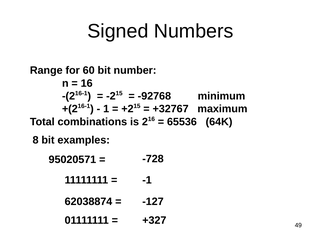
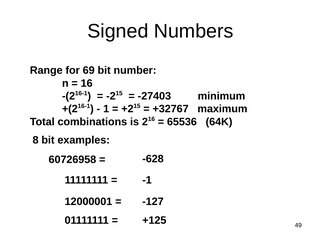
60: 60 -> 69 (89, 70)
-92768: -92768 -> -27403 (154, 96)
95020571: 95020571 -> 60726958 (72, 159)
-728: -728 -> -628 (153, 159)
62038874: 62038874 -> 12000001 (88, 201)
+327: +327 -> +125 (154, 220)
